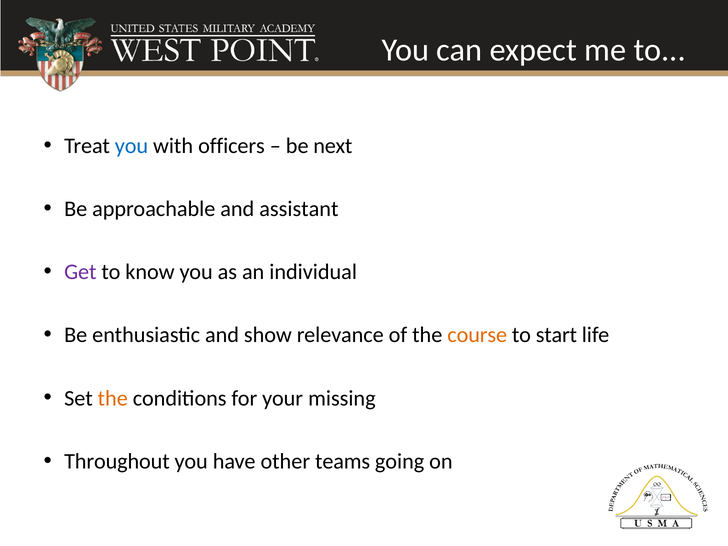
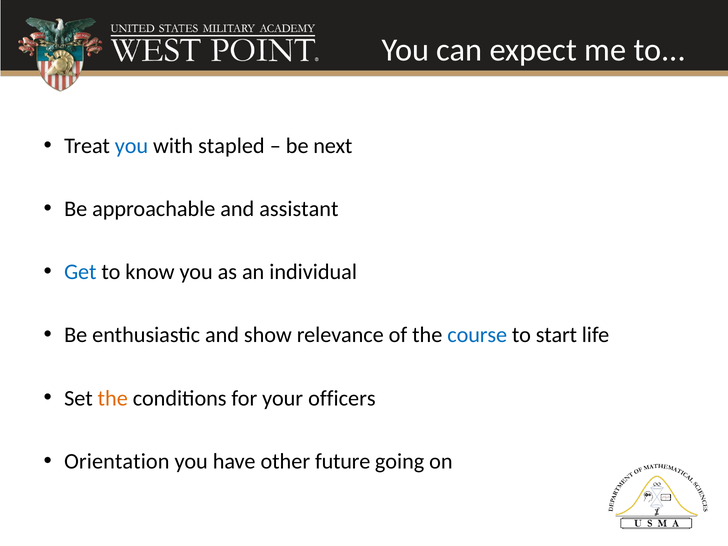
officers: officers -> stapled (231, 146)
Get colour: purple -> blue (80, 272)
course colour: orange -> blue (477, 335)
missing: missing -> officers (342, 398)
Throughout: Throughout -> Orientation (117, 461)
teams: teams -> future (343, 461)
